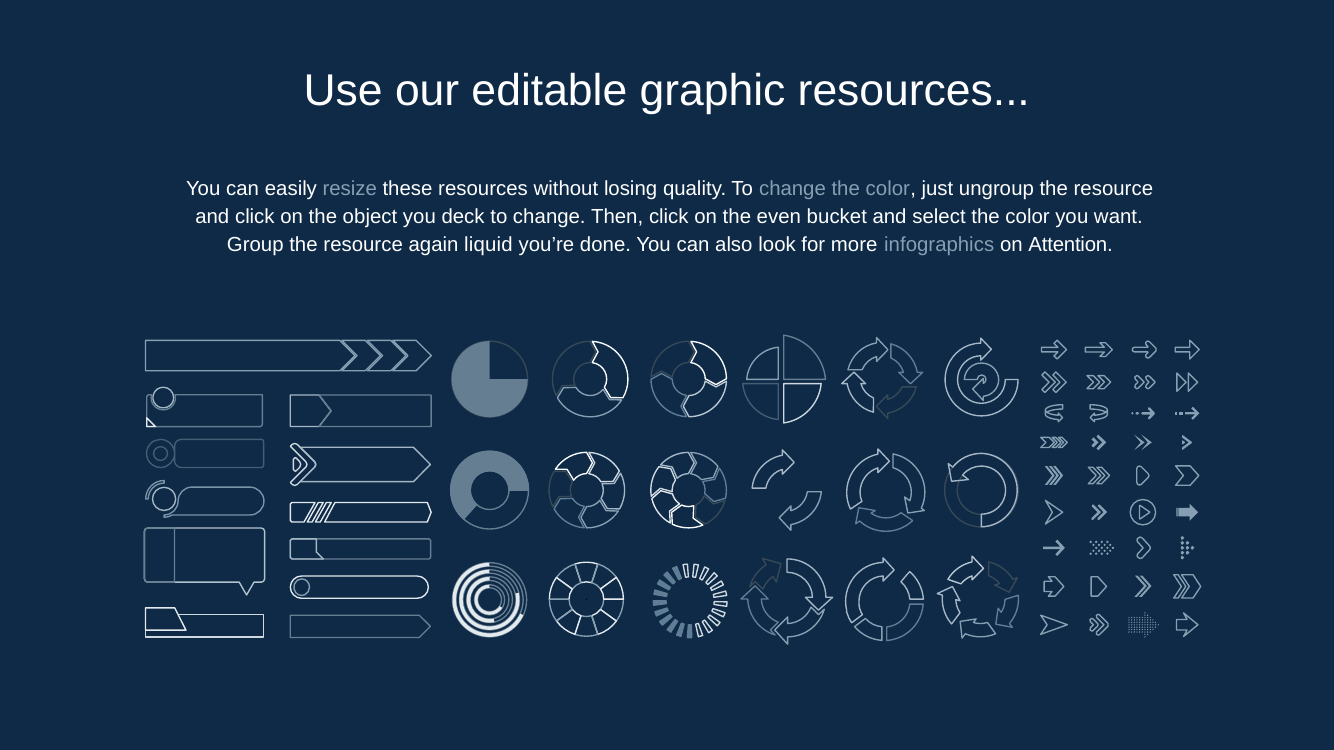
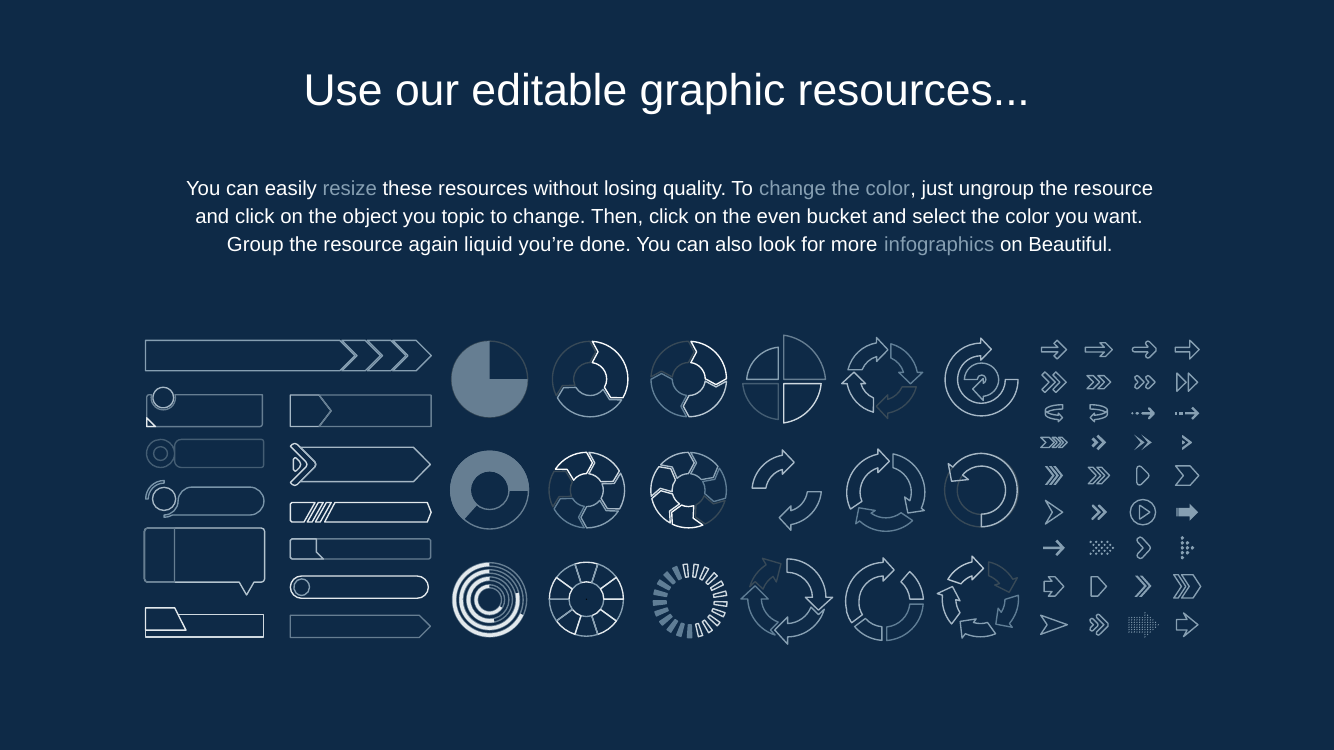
deck: deck -> topic (463, 217)
Attention: Attention -> Beautiful (1071, 245)
